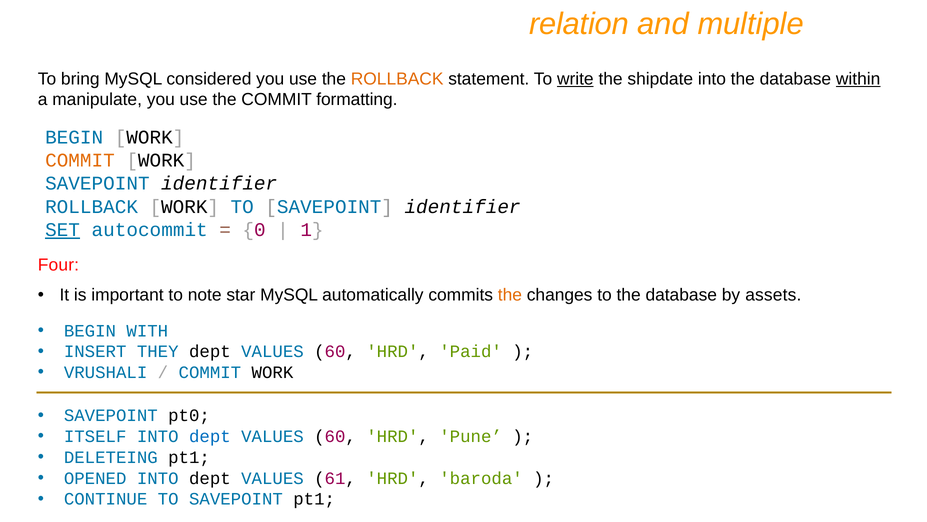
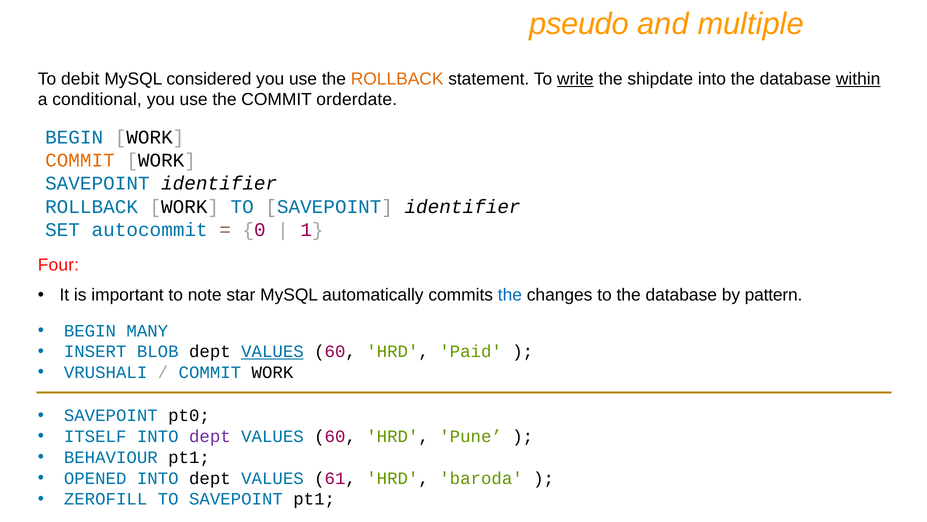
relation: relation -> pseudo (579, 24)
bring: bring -> debit (80, 79)
manipulate: manipulate -> conditional (97, 100)
formatting: formatting -> orderdate (357, 100)
SET underline: present -> none (63, 230)
the colour: orange -> blue (510, 295)
assets: assets -> pattern (773, 295)
WITH: WITH -> MANY (147, 330)
THEY: THEY -> BLOB (158, 351)
VALUES underline: none -> present (272, 351)
dept colour: blue -> purple (210, 436)
DELETEING: DELETEING -> BEHAVIOUR (111, 457)
CONTINUE: CONTINUE -> ZEROFILL (106, 499)
